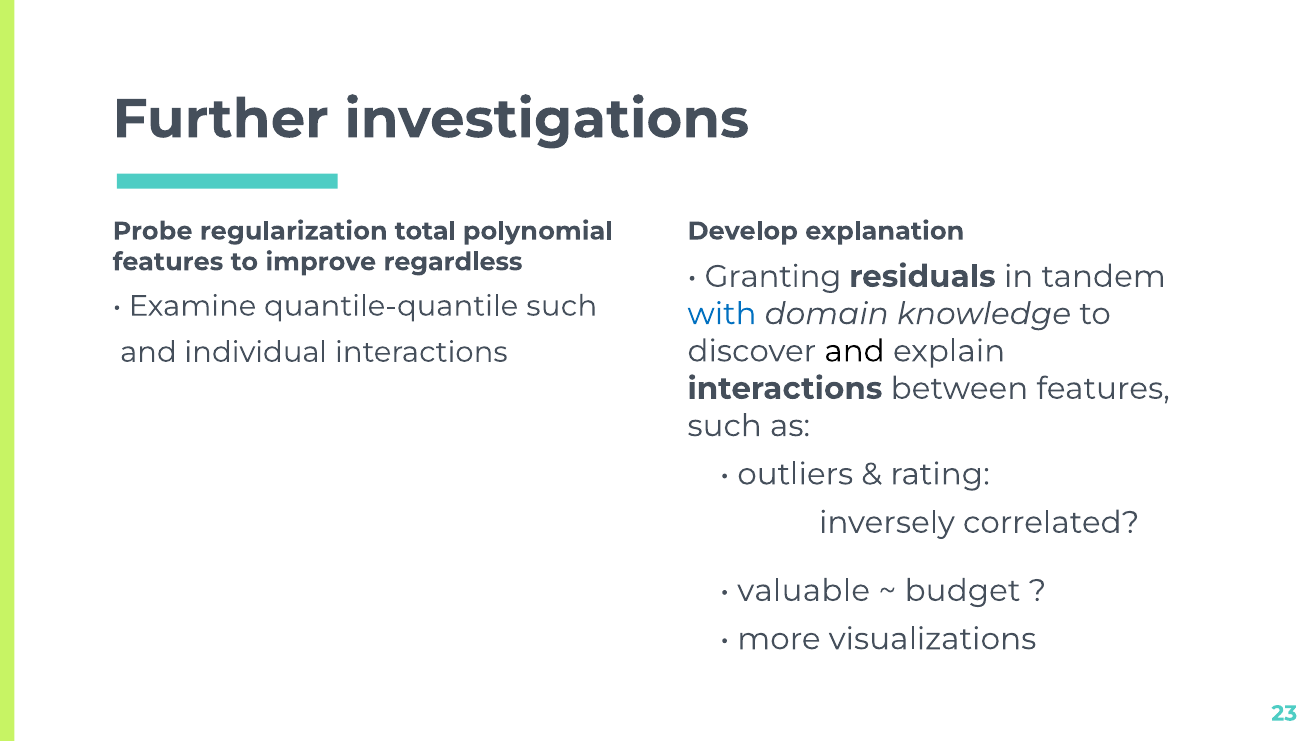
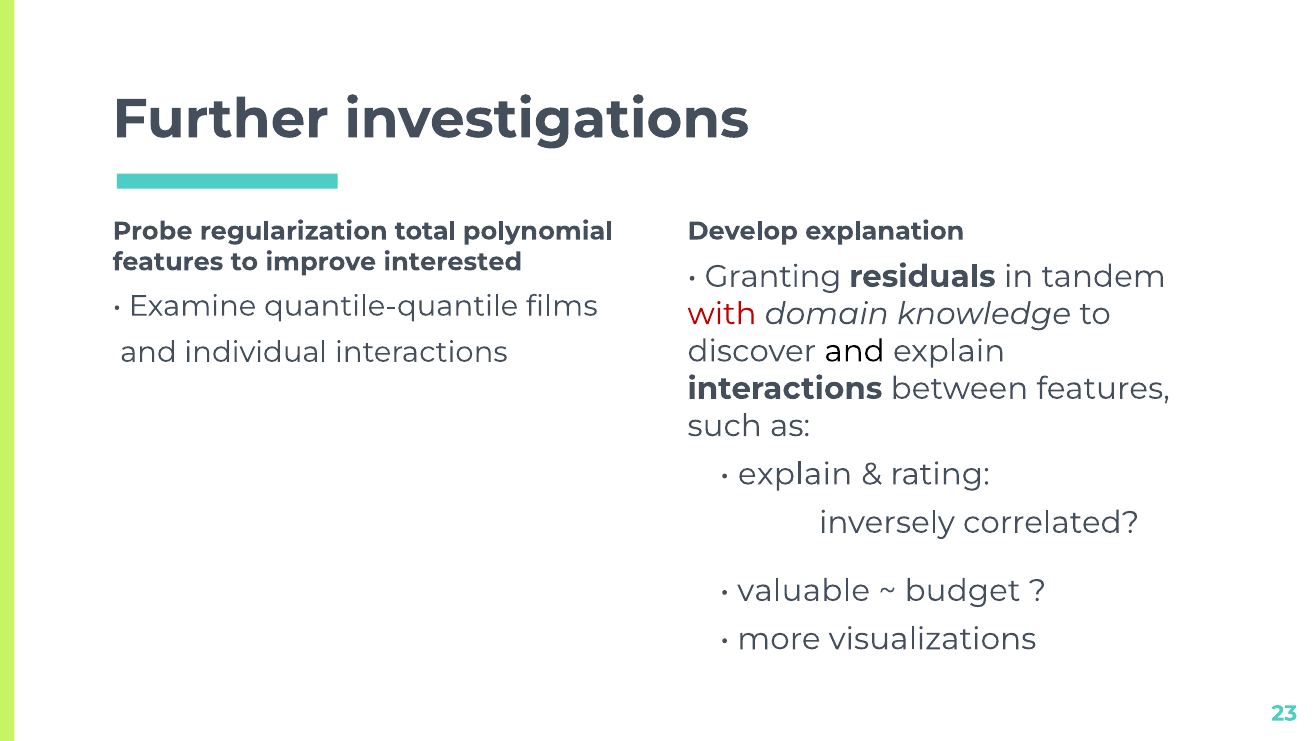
regardless: regardless -> interested (453, 262)
quantile-quantile such: such -> films (562, 306)
with colour: blue -> red (722, 314)
outliers: outliers -> explain (795, 474)
